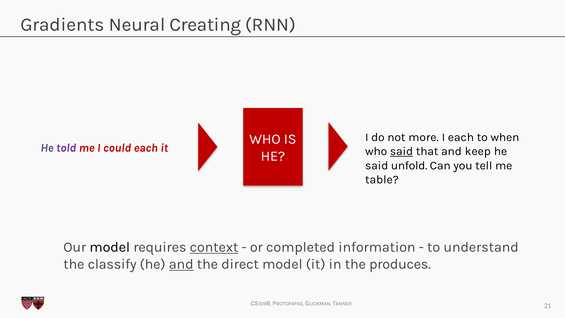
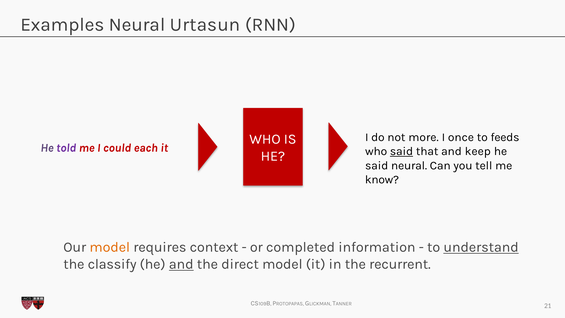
Gradients: Gradients -> Examples (62, 25)
Creating: Creating -> Urtasun (205, 25)
I each: each -> once (461, 137)
when: when -> feeds (505, 137)
said unfold: unfold -> neural (409, 165)
table: table -> know (382, 179)
model colour: black -> orange (110, 247)
context underline: present -> none (214, 247)
understand underline: none -> present (481, 247)
produces: produces -> recurrent (400, 264)
